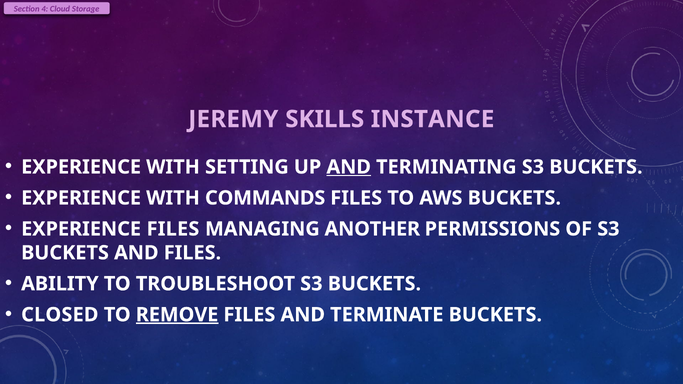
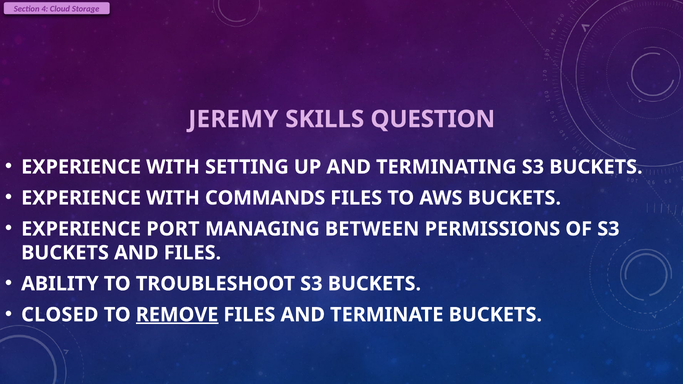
INSTANCE: INSTANCE -> QUESTION (433, 119)
AND underline: present -> none (349, 167)
EXPERIENCE FILES: FILES -> PORT (173, 229)
ANOTHER: ANOTHER -> BETWEEN (372, 229)
